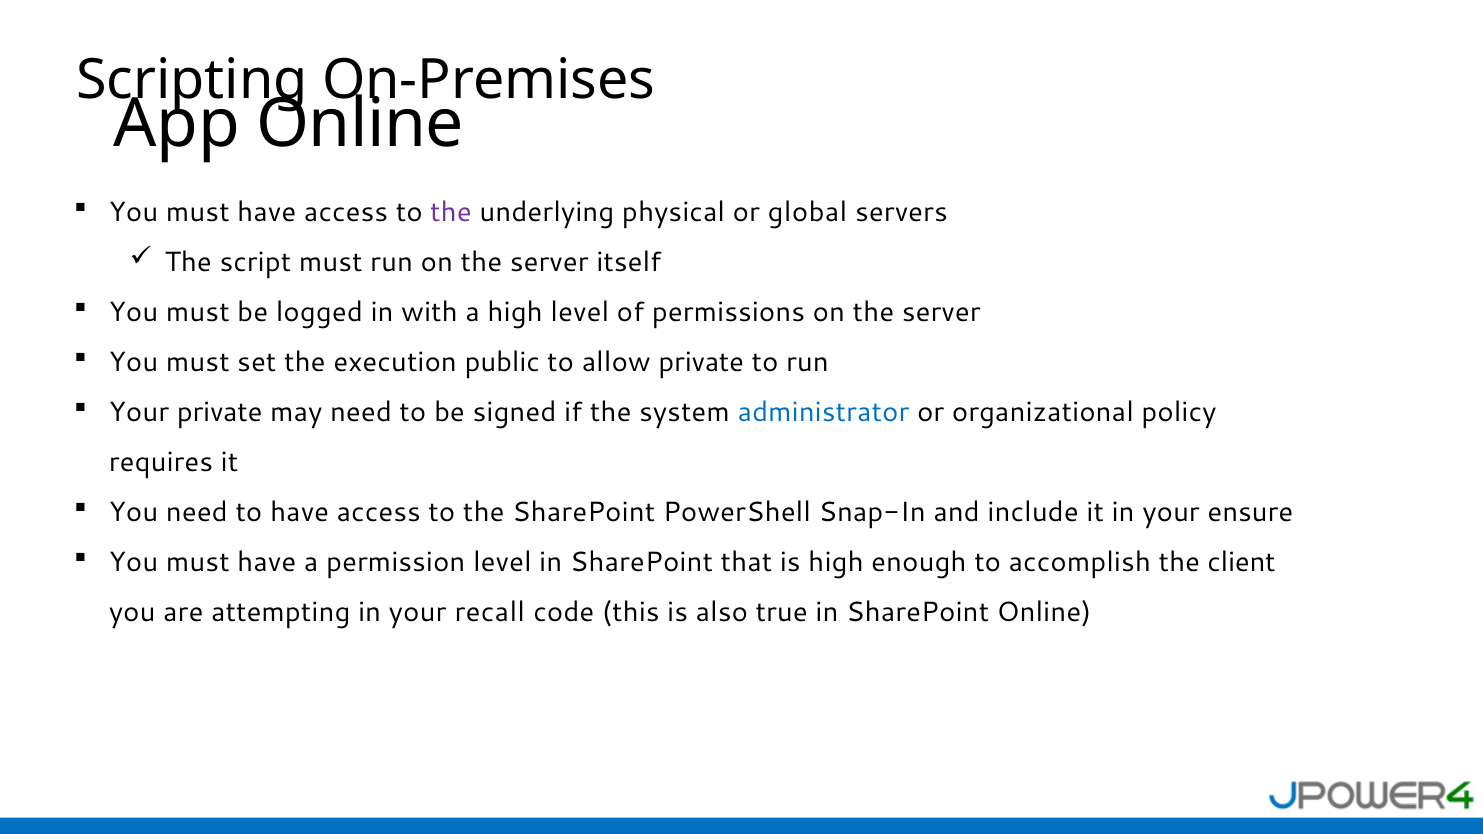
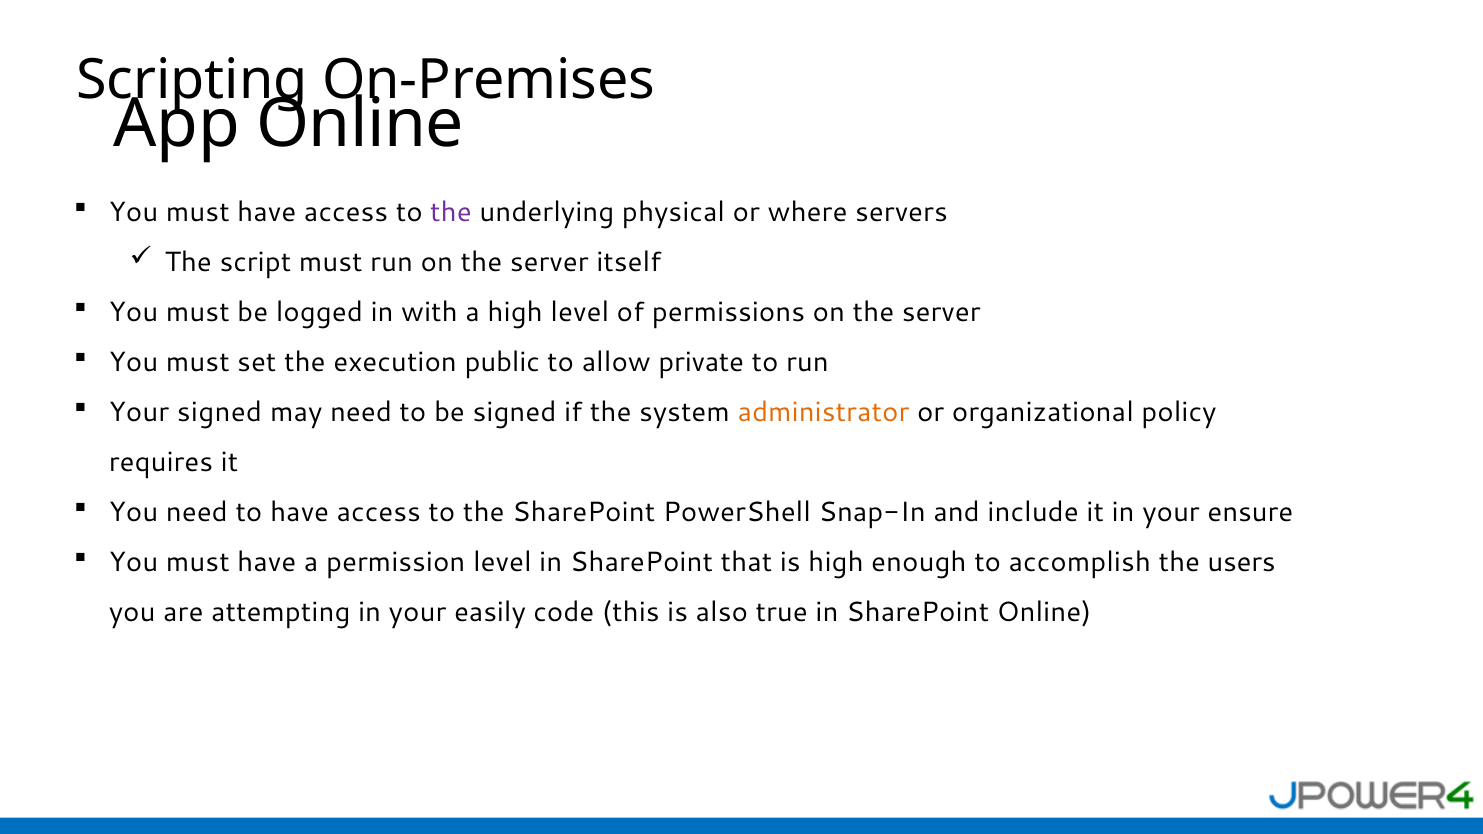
global: global -> where (808, 212)
Your private: private -> signed (220, 413)
administrator colour: blue -> orange (823, 413)
client: client -> users (1242, 563)
recall: recall -> easily (490, 613)
